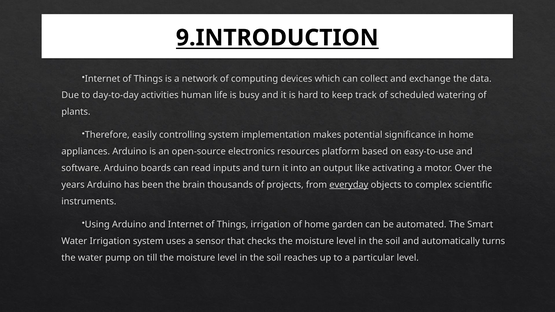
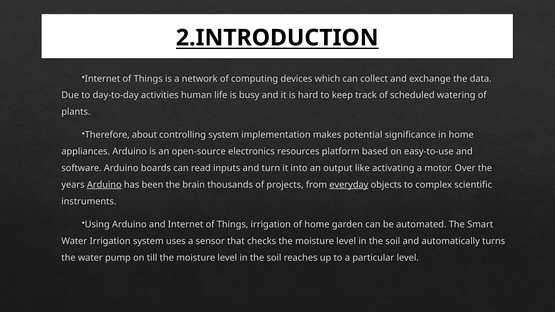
9.INTRODUCTION: 9.INTRODUCTION -> 2.INTRODUCTION (277, 38)
easily: easily -> about (144, 135)
Arduino underline: none -> present (104, 185)
